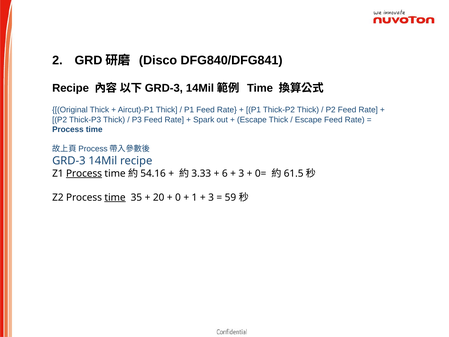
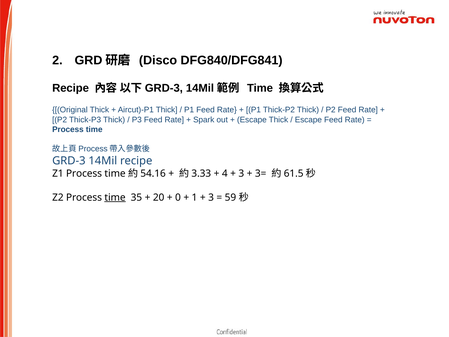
Process underline: present -> none (84, 173)
6: 6 -> 4 (225, 173)
0=: 0= -> 3= (261, 173)
